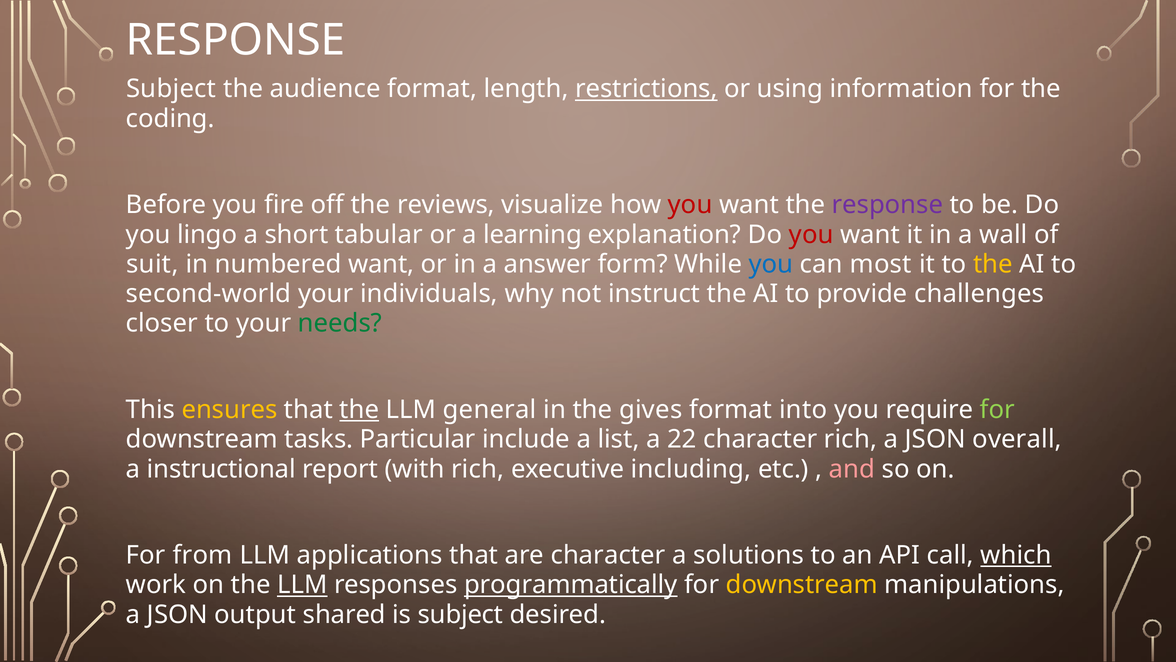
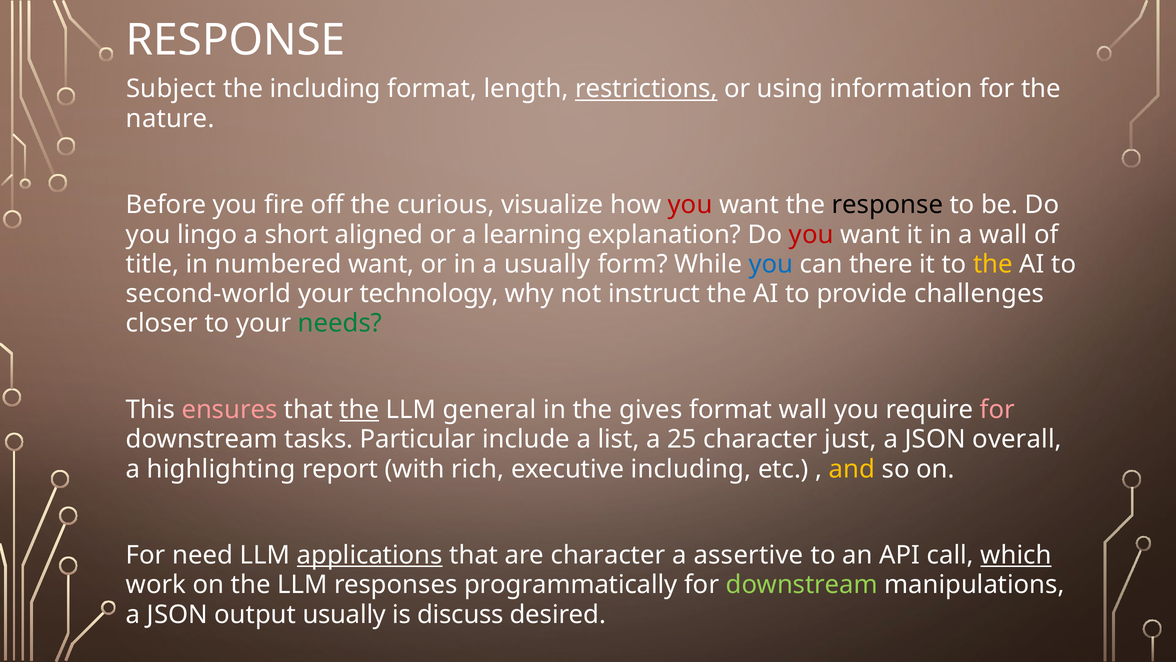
the audience: audience -> including (325, 89)
coding: coding -> nature (170, 119)
reviews: reviews -> curious (446, 205)
response colour: purple -> black (887, 205)
tabular: tabular -> aligned (379, 234)
suit: suit -> title (153, 264)
a answer: answer -> usually (547, 264)
most: most -> there (881, 264)
individuals: individuals -> technology (429, 294)
ensures colour: yellow -> pink (230, 409)
format into: into -> wall (803, 409)
for colour: light green -> pink (997, 409)
22: 22 -> 25 (682, 439)
character rich: rich -> just (850, 439)
instructional: instructional -> highlighting (221, 469)
and colour: pink -> yellow (852, 469)
from: from -> need (203, 555)
applications underline: none -> present (370, 555)
solutions: solutions -> assertive (749, 555)
LLM underline: present -> none (302, 585)
programmatically underline: present -> none (571, 585)
downstream colour: yellow -> light green (802, 585)
output shared: shared -> usually (344, 614)
is subject: subject -> discuss (460, 614)
